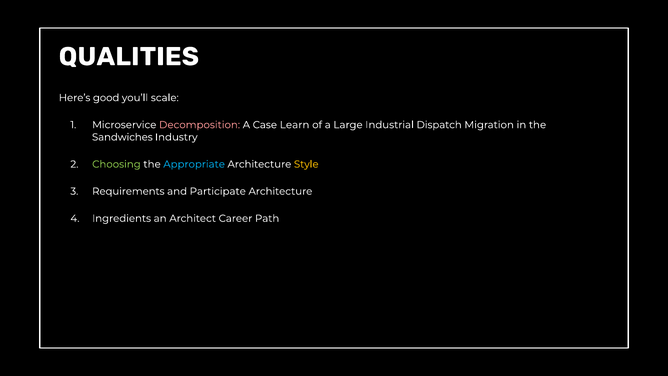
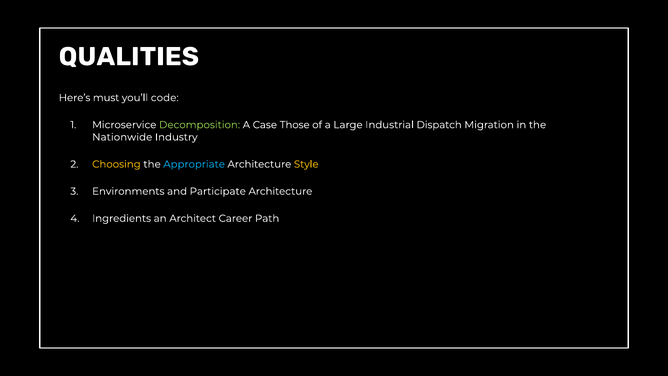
good: good -> must (106, 98)
scale: scale -> code (165, 98)
Decomposition colour: pink -> light green (199, 125)
Learn: Learn -> Those (295, 125)
Sandwiches: Sandwiches -> Nationwide (122, 137)
Choosing colour: light green -> yellow (116, 164)
Requirements: Requirements -> Environments (128, 191)
